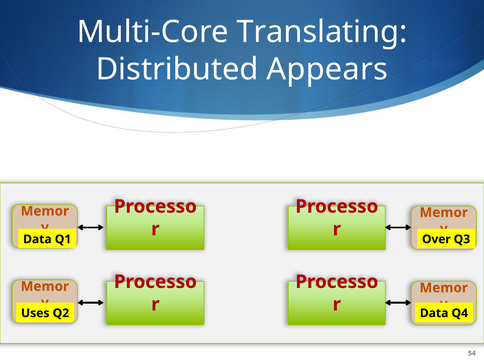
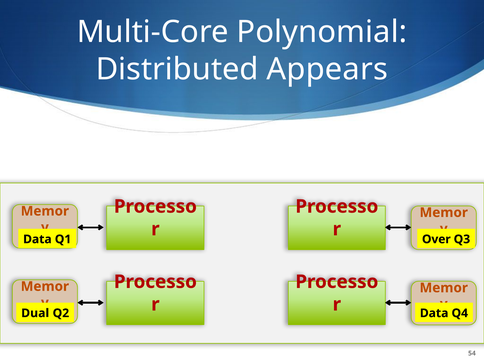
Translating: Translating -> Polynomial (322, 32)
Uses: Uses -> Dual (35, 313)
